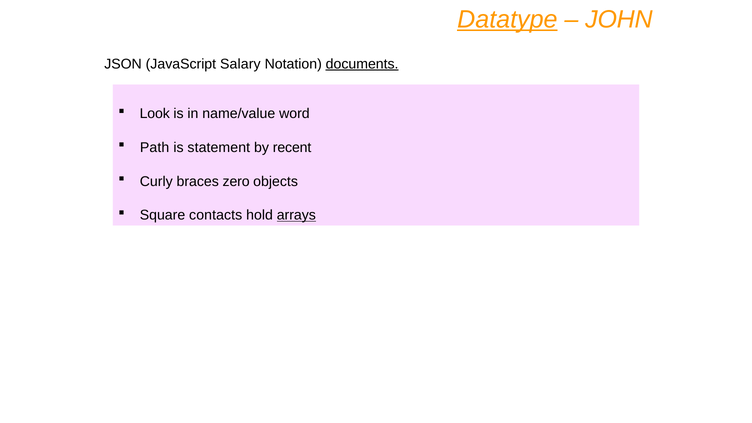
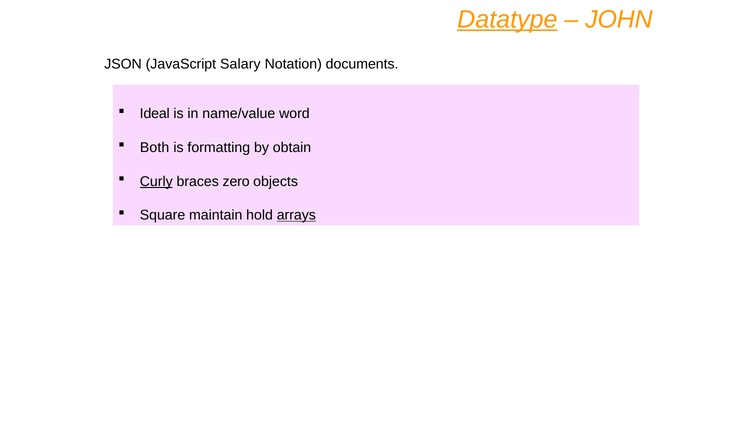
documents underline: present -> none (362, 64)
Look: Look -> Ideal (155, 114)
Path: Path -> Both (155, 148)
statement: statement -> formatting (219, 148)
recent: recent -> obtain (292, 148)
Curly underline: none -> present (156, 181)
contacts: contacts -> maintain (216, 215)
